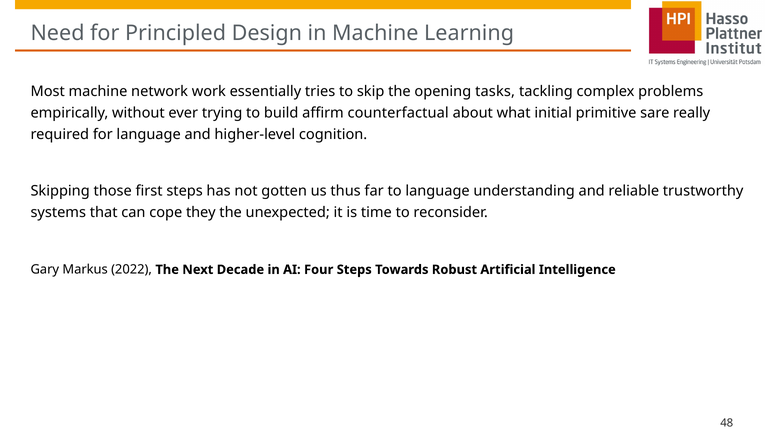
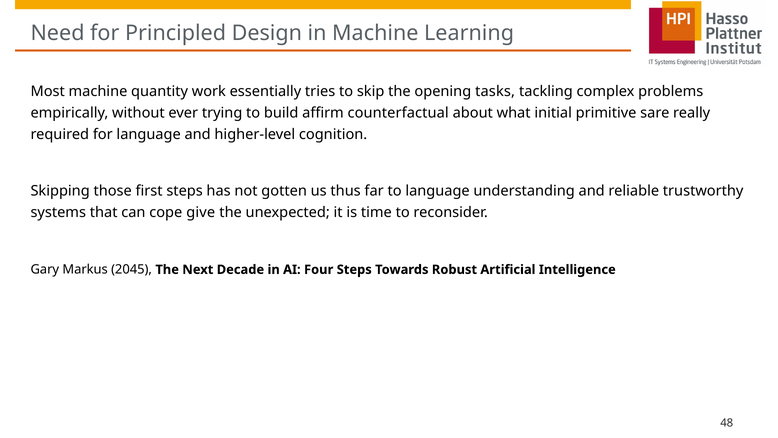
network: network -> quantity (160, 91)
they: they -> give (201, 212)
2022: 2022 -> 2045 (132, 269)
